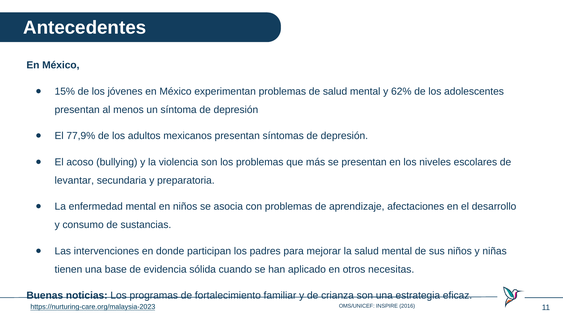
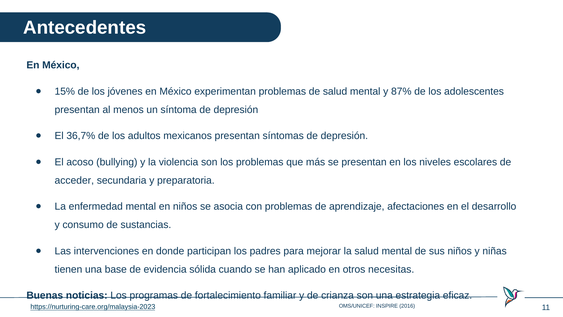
62%: 62% -> 87% (401, 91)
77,9%: 77,9% -> 36,7% (81, 136)
levantar: levantar -> acceder (74, 180)
